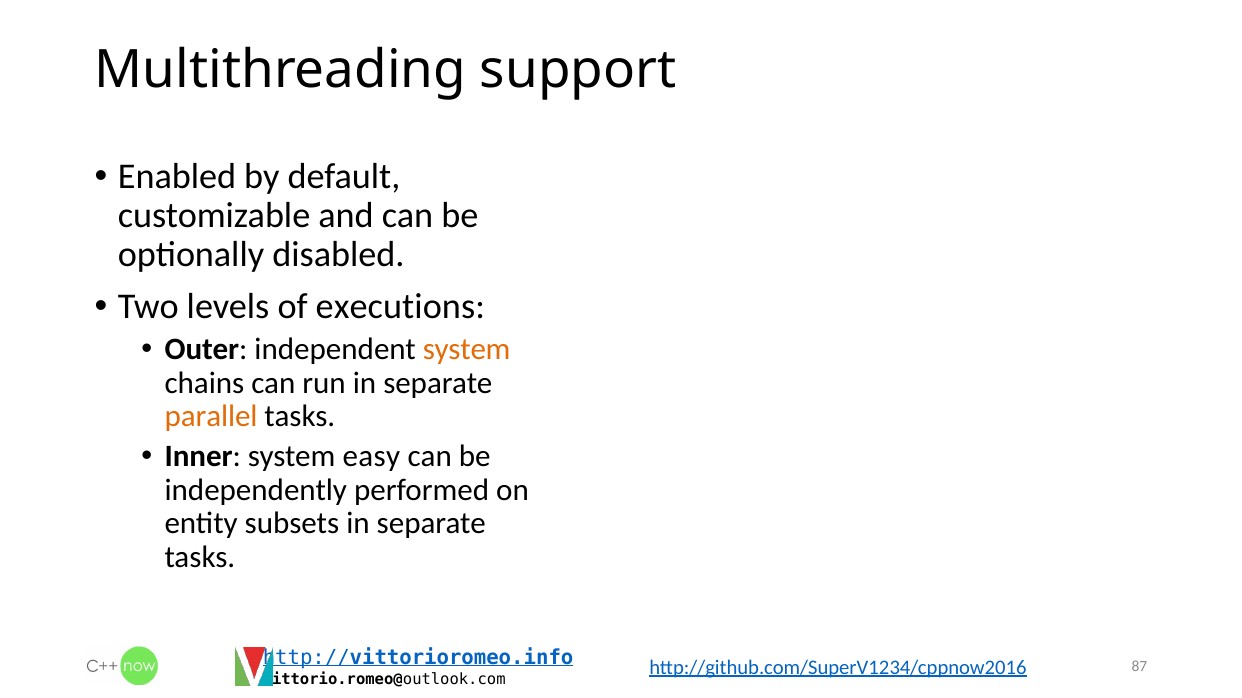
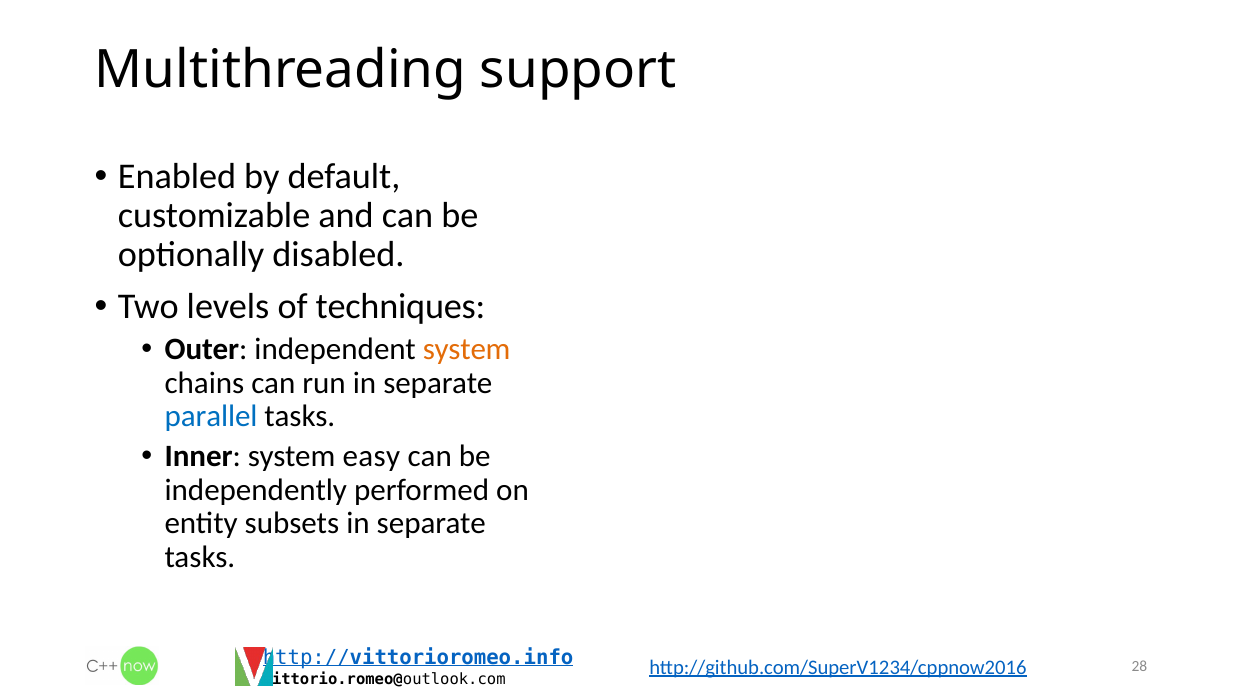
executions: executions -> techniques (400, 307)
parallel colour: orange -> blue (211, 417)
87: 87 -> 28 (1139, 667)
